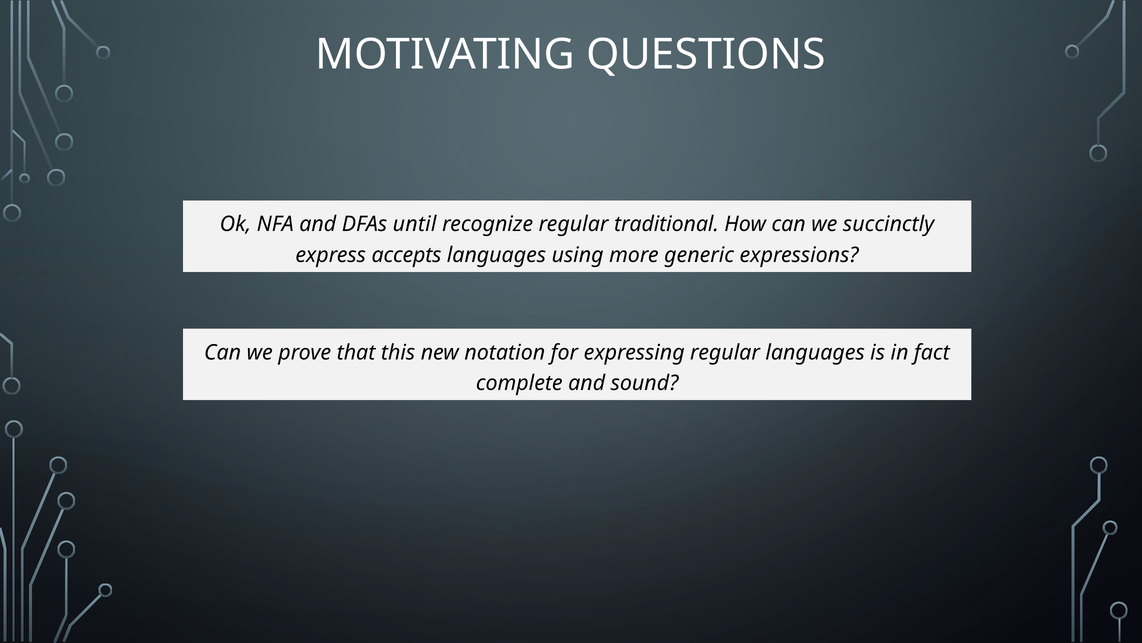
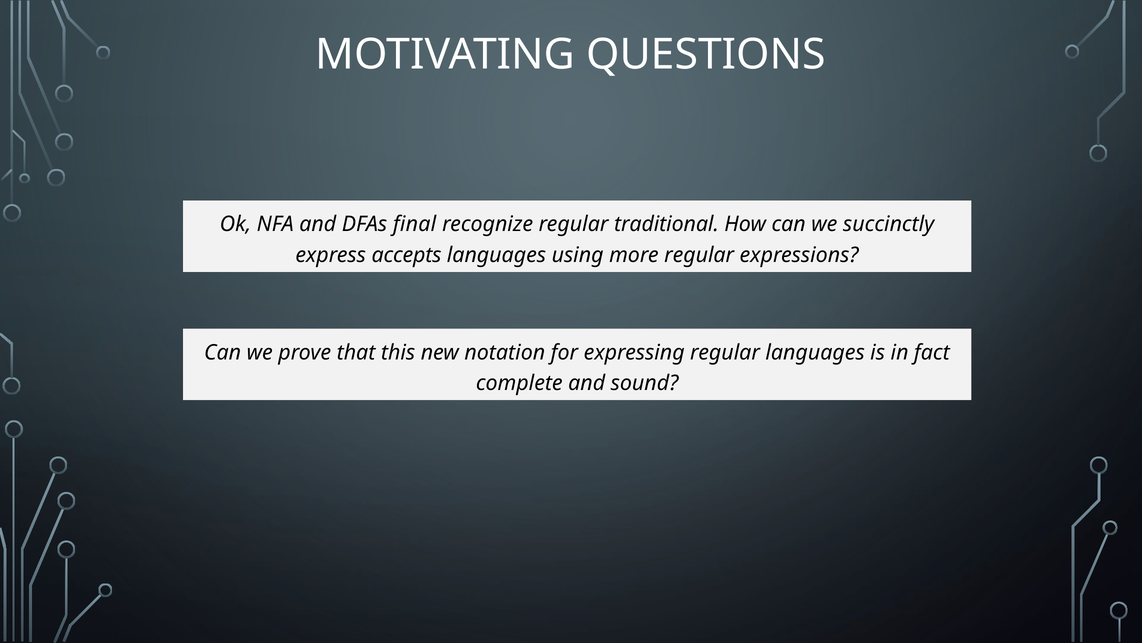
until: until -> final (415, 224)
more generic: generic -> regular (699, 255)
